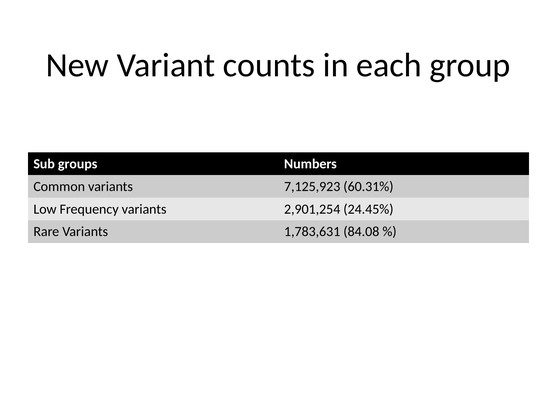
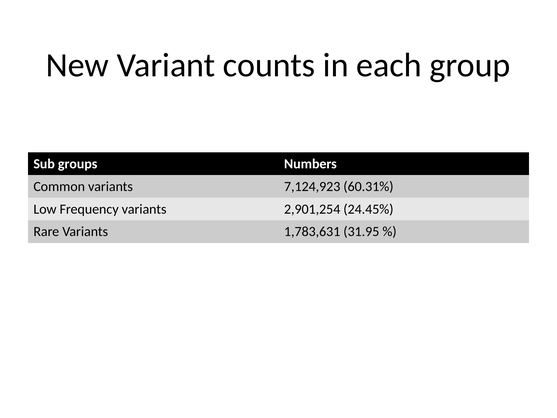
7,125,923: 7,125,923 -> 7,124,923 (312, 186)
84.08: 84.08 -> 31.95 (361, 232)
